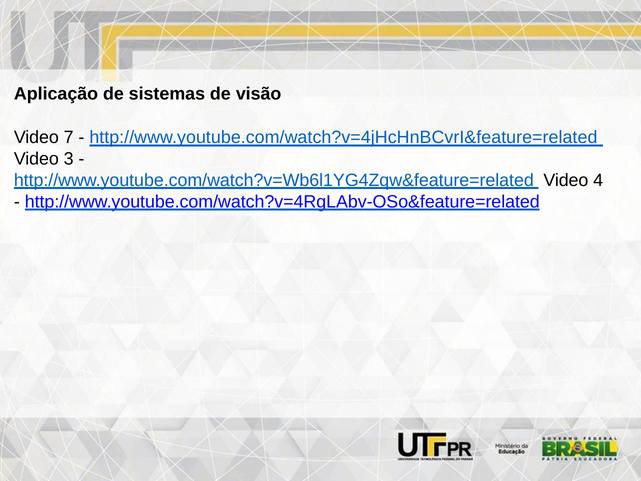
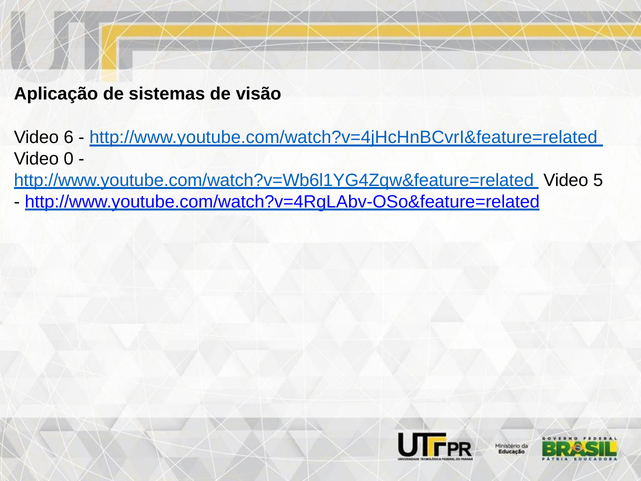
7: 7 -> 6 (69, 137)
3: 3 -> 0 (69, 159)
4: 4 -> 5 (598, 180)
